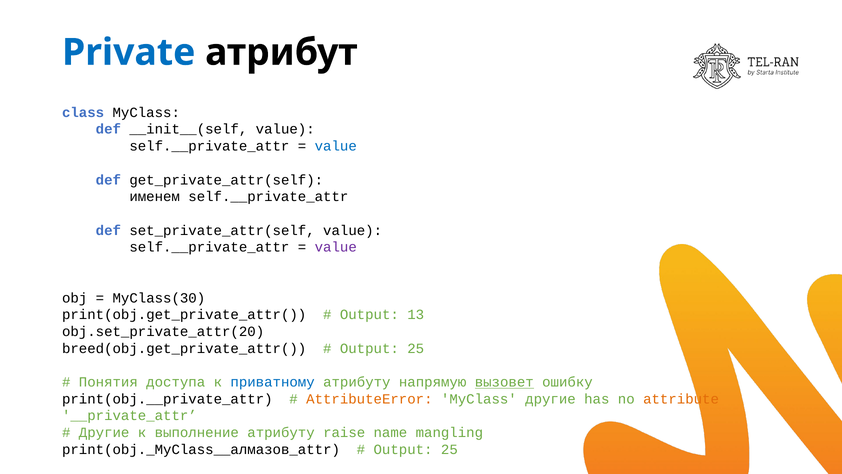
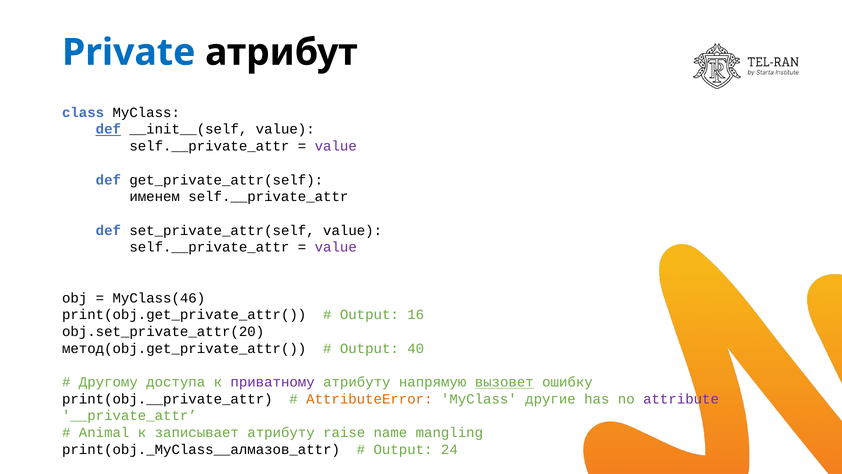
def underline: none -> present (108, 129)
value colour: blue -> purple (336, 146)
MyClass(30: MyClass(30 -> MyClass(46 (159, 298)
13: 13 -> 16 (416, 314)
breed(obj.get_private_attr(: breed(obj.get_private_attr( -> метод(obj.get_private_attr( (184, 348)
25: 25 -> 40 (416, 348)
Понятия: Понятия -> Другому (108, 382)
приватному colour: blue -> purple (273, 382)
attribute colour: orange -> purple (681, 399)
Другие: Другие -> Animal (104, 432)
выполнение: выполнение -> записывает (197, 432)
25: 25 -> 24 (449, 449)
